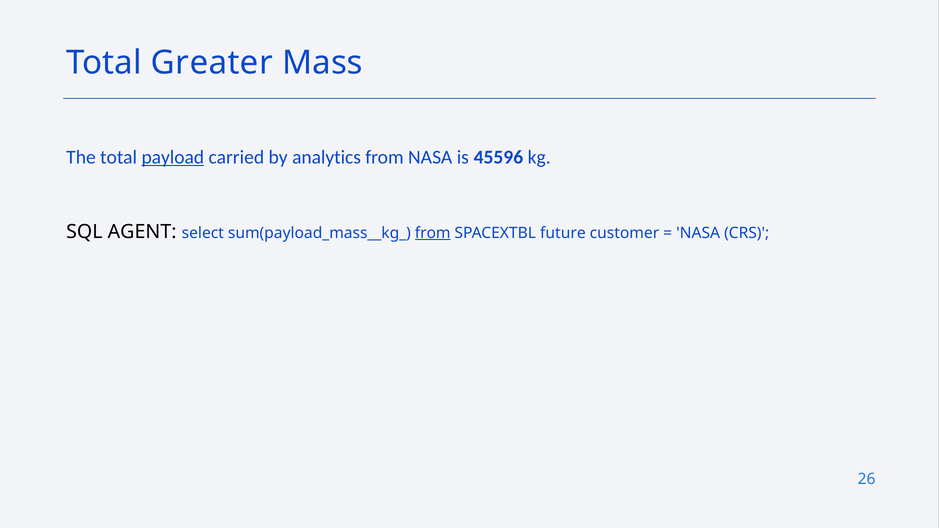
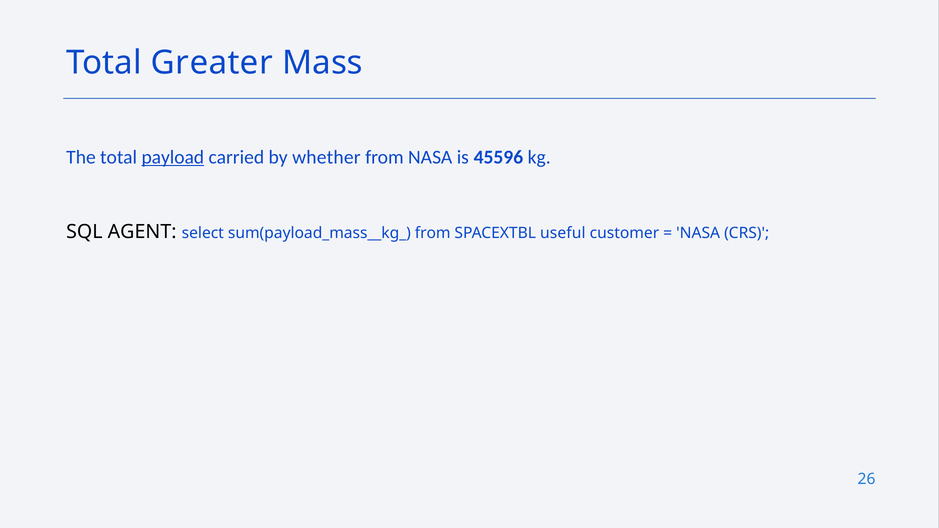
analytics: analytics -> whether (326, 157)
from underline: present -> none (433, 233)
future: future -> useful (563, 233)
